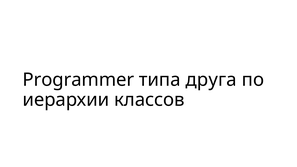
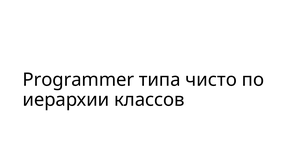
друга: друга -> чисто (211, 80)
